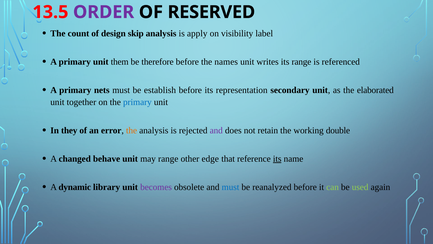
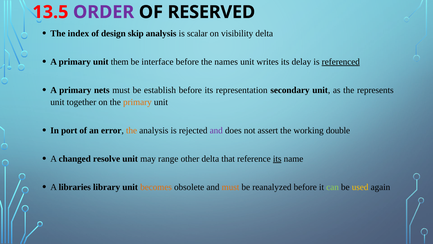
count: count -> index (78, 33)
apply: apply -> scalar (197, 33)
visibility label: label -> delta (264, 33)
therefore: therefore -> interface (157, 62)
its range: range -> delay (301, 62)
referenced underline: none -> present (341, 62)
elaborated: elaborated -> represents (375, 90)
primary colour: blue -> orange (137, 102)
they: they -> port (69, 130)
retain: retain -> assert (268, 130)
behave: behave -> resolve (107, 159)
other edge: edge -> delta (210, 159)
dynamic: dynamic -> libraries (75, 187)
becomes colour: purple -> orange (156, 187)
must colour: blue -> orange (231, 187)
used colour: light green -> yellow (360, 187)
